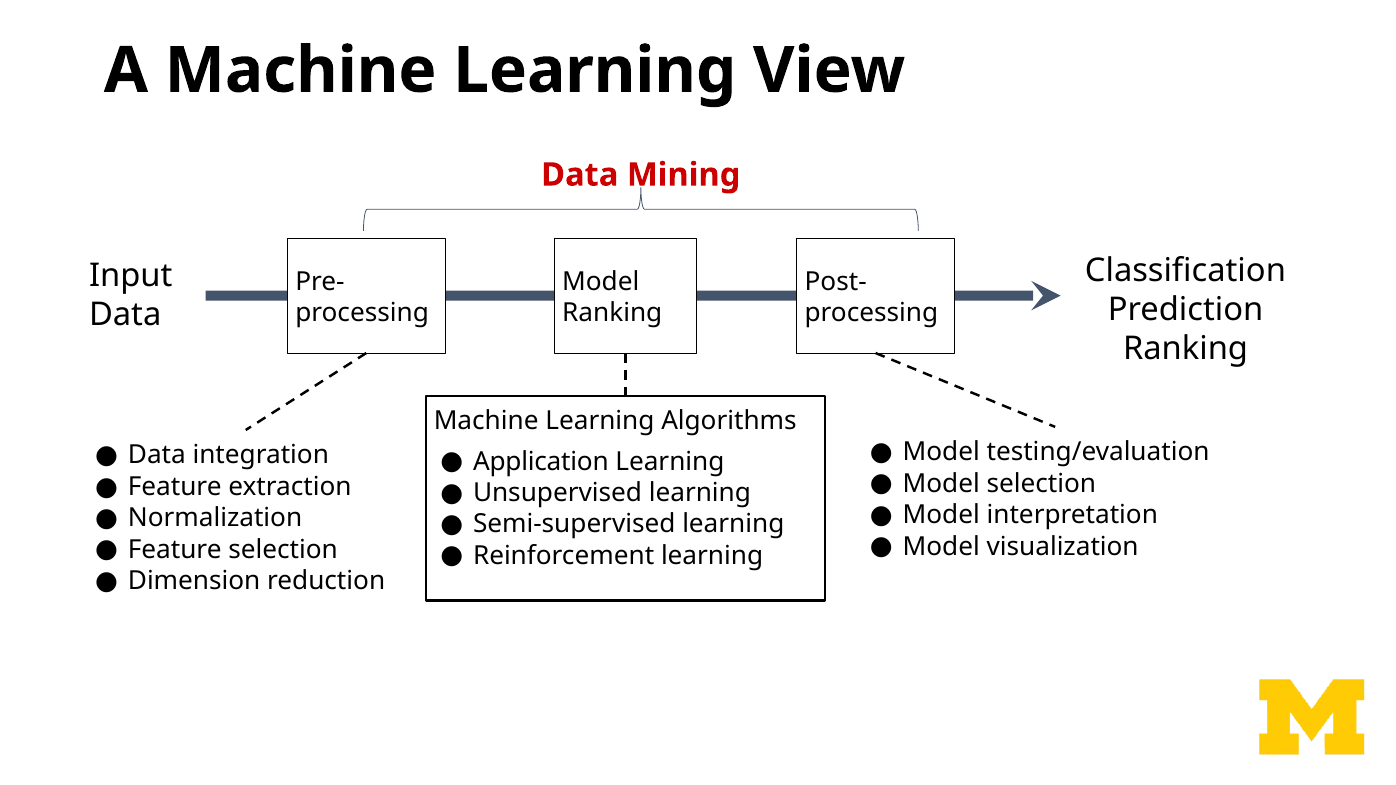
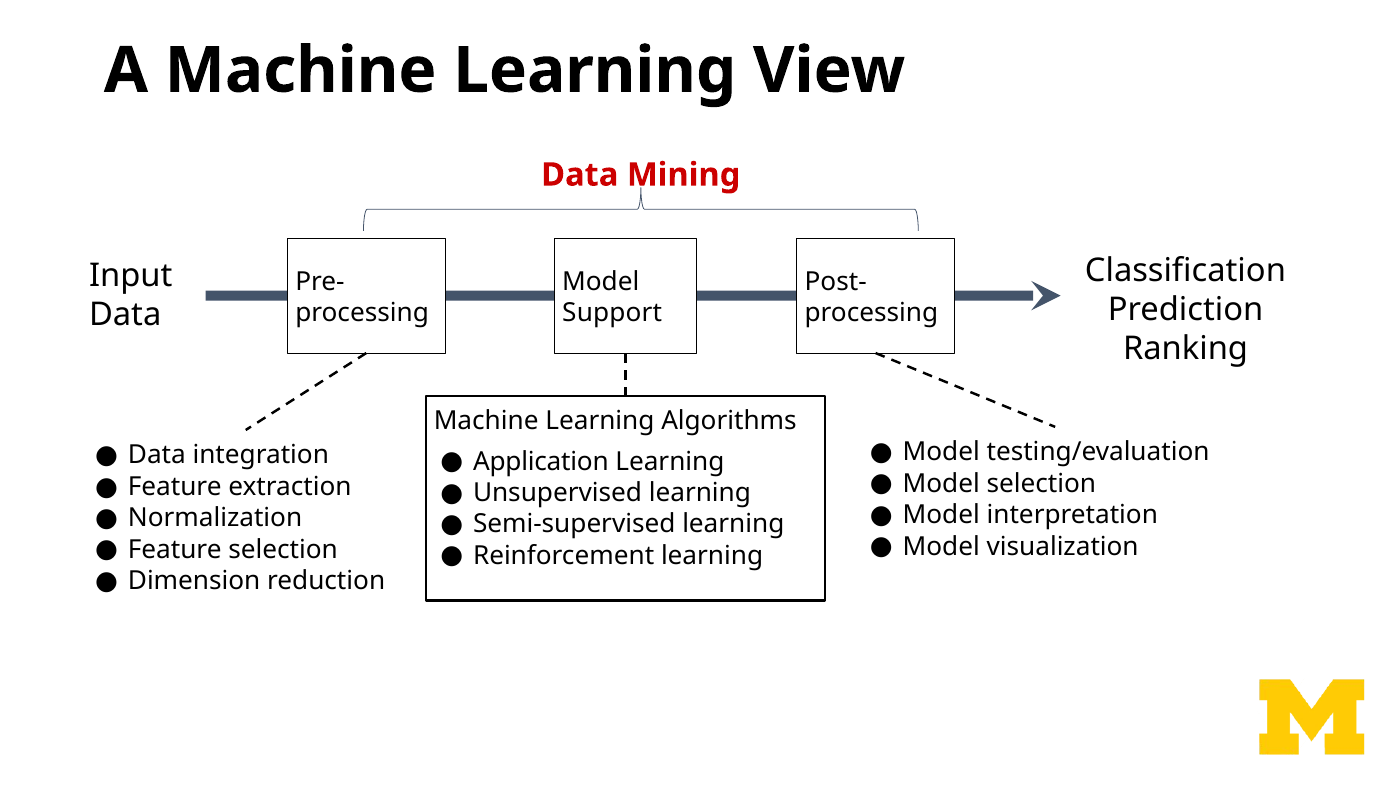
Ranking: Ranking -> Support (612, 313)
